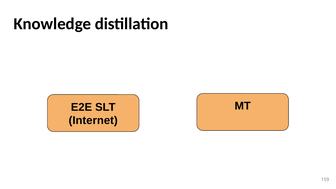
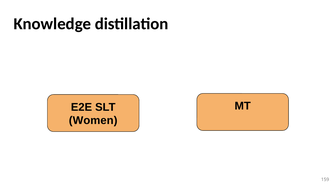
Internet: Internet -> Women (93, 121)
